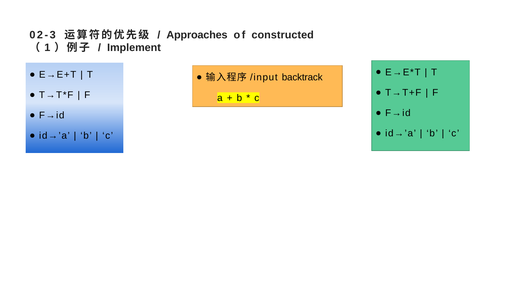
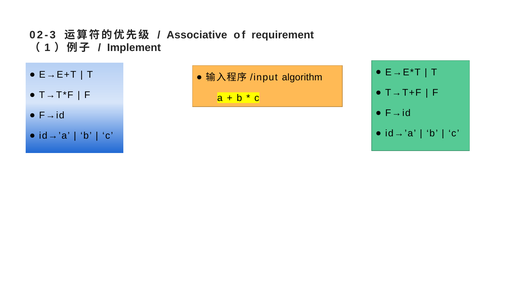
Approaches: Approaches -> Associative (197, 35)
constructed: constructed -> requirement (283, 35)
backtrack: backtrack -> algorithm (302, 77)
